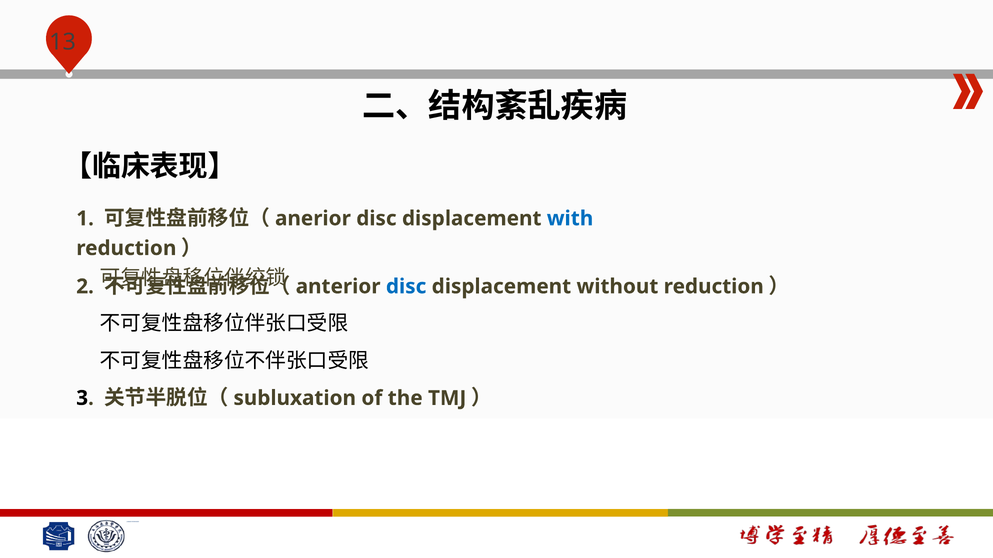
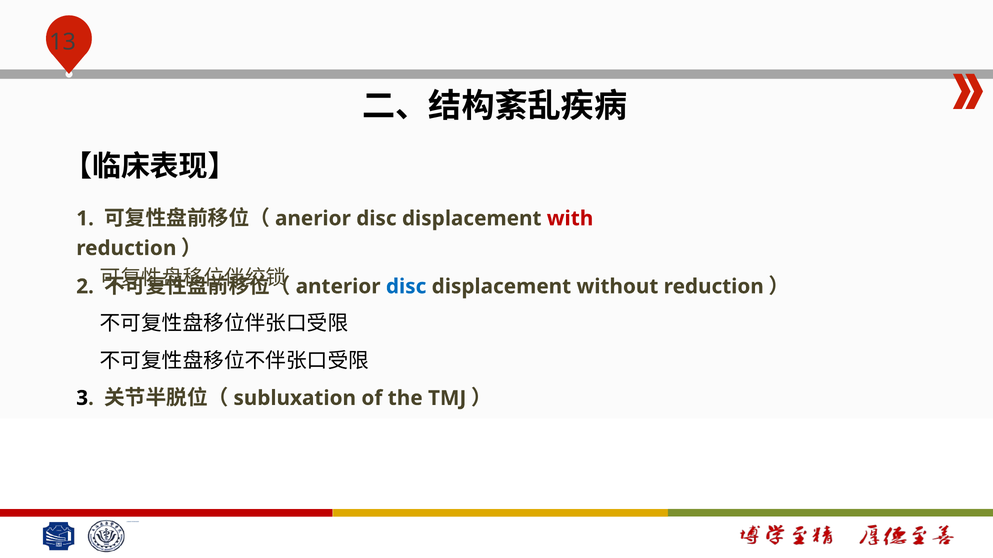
with colour: blue -> red (570, 219)
